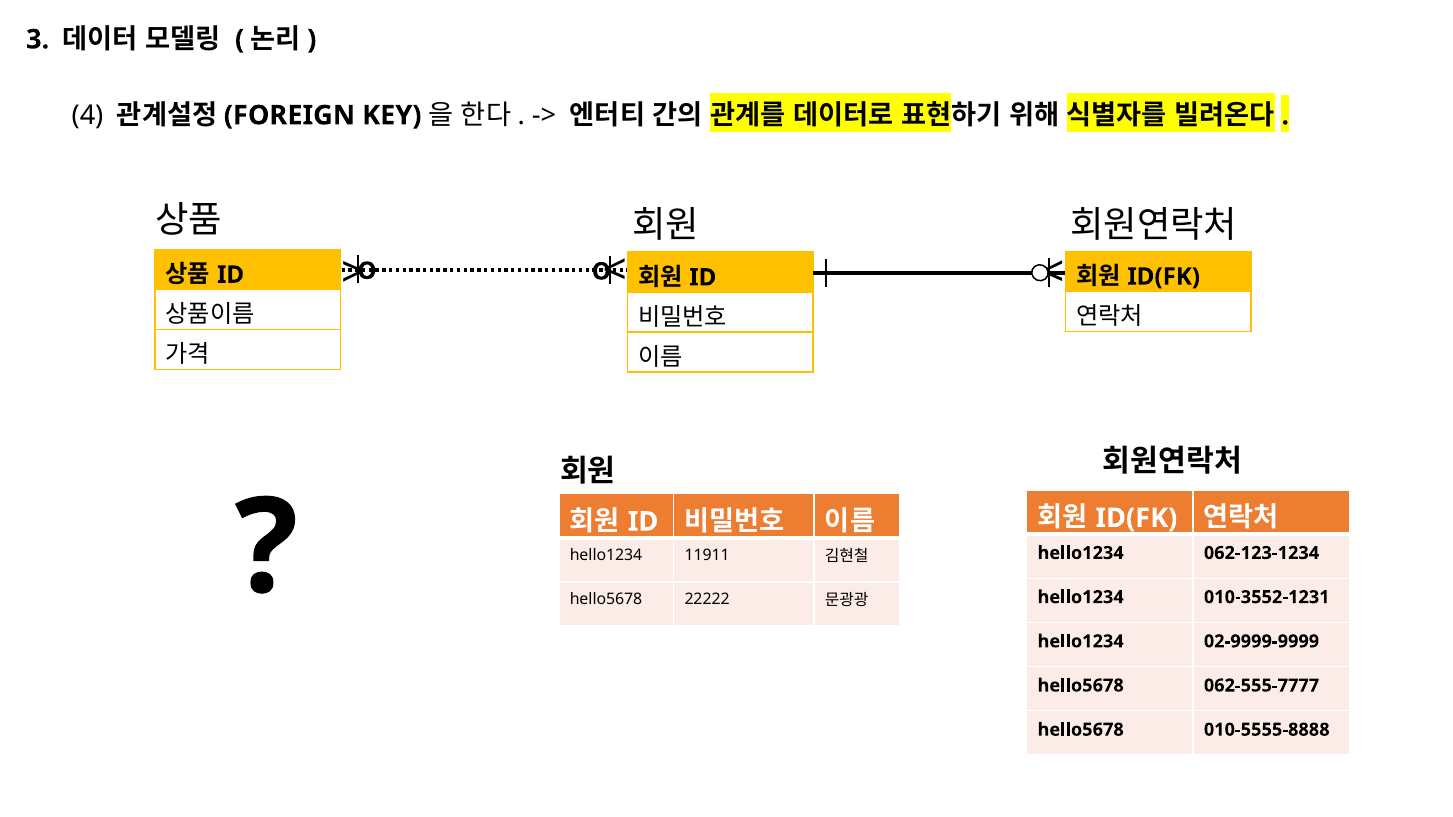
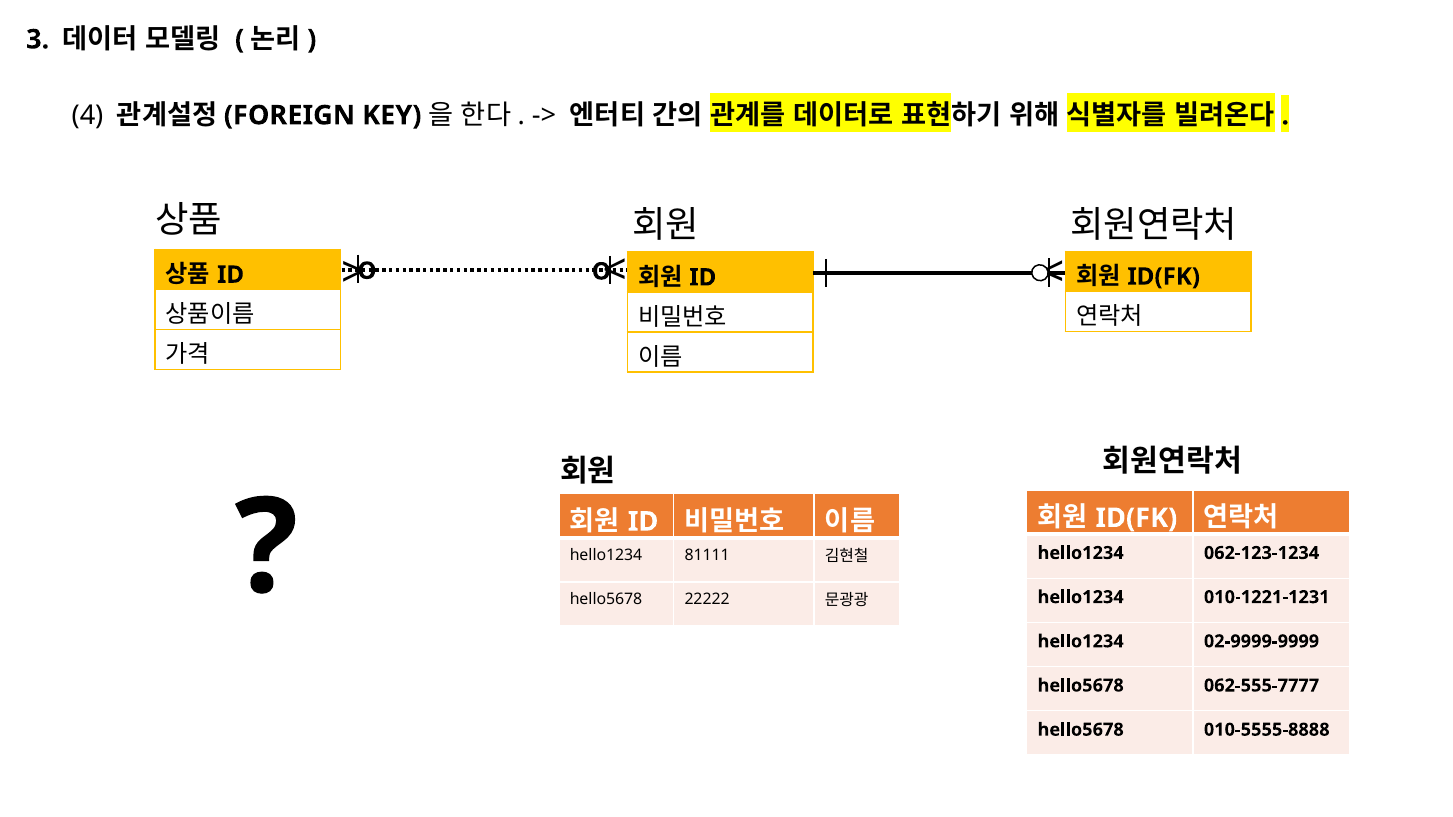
11911: 11911 -> 81111 (707, 555)
010-3552-1231: 010-3552-1231 -> 010-1221-1231 (1267, 597)
